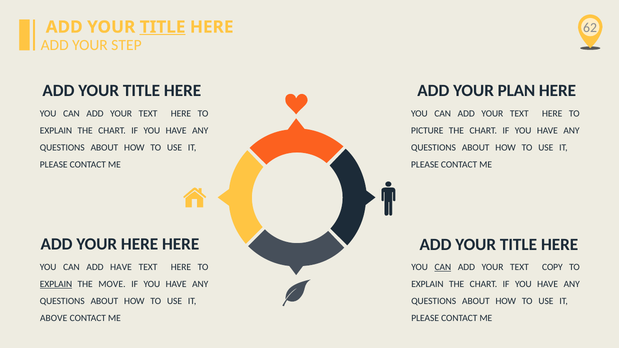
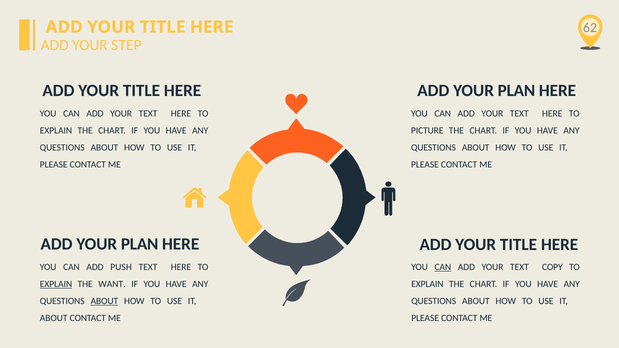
TITLE underline: present -> none (163, 27)
HERE: HERE -> PLAN (140, 244)
ADD HAVE: HAVE -> PUSH (121, 267)
MOVE: MOVE -> WANT (112, 284)
ABOUT underline: none -> present (104, 301)
ABOVE: ABOVE -> ABOUT (54, 318)
